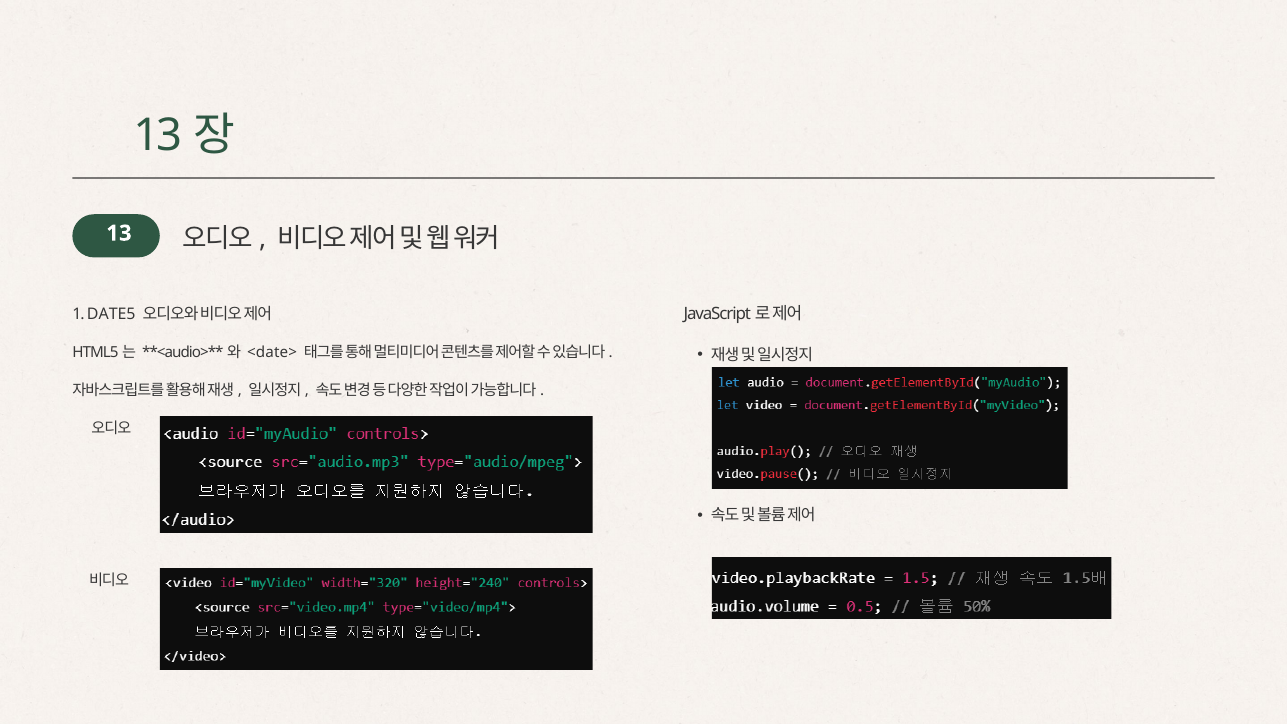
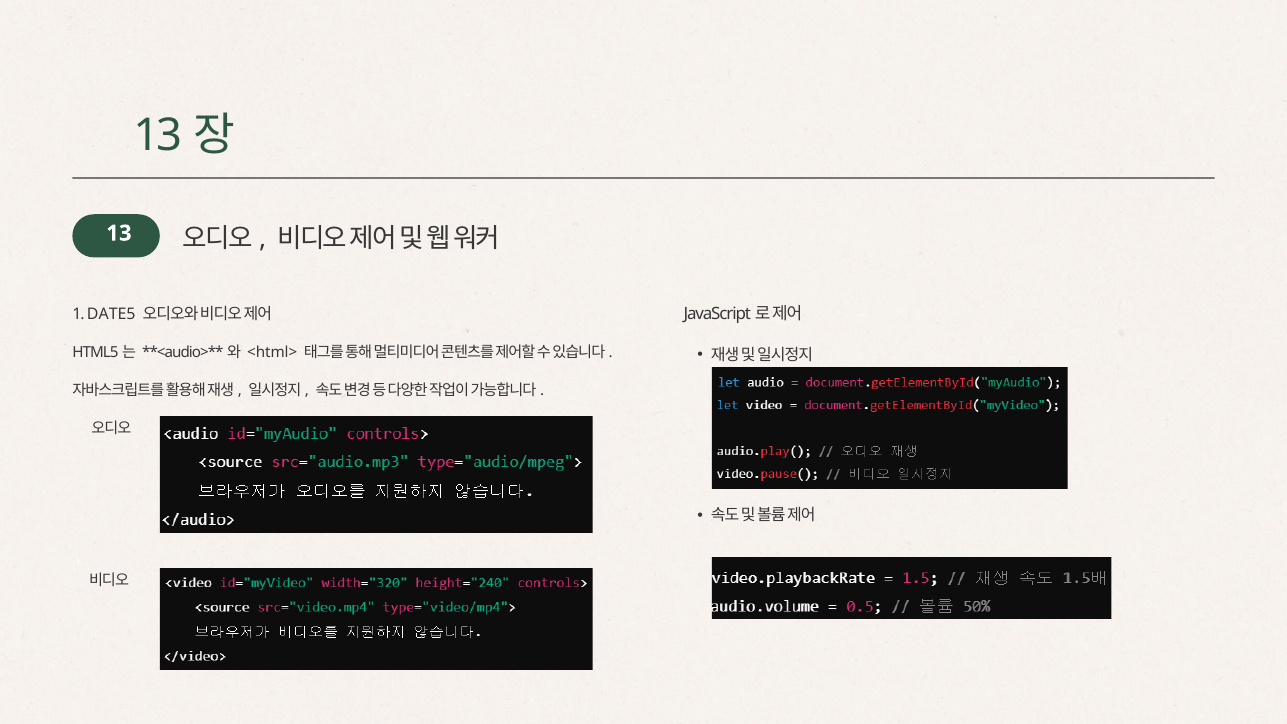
<date>: <date> -> <html> (272, 352)
